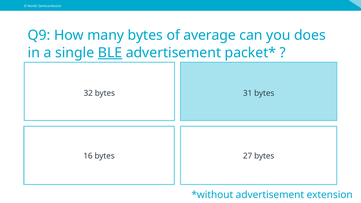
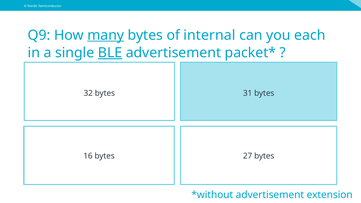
many underline: none -> present (106, 35)
average: average -> internal (210, 35)
does: does -> each (310, 35)
